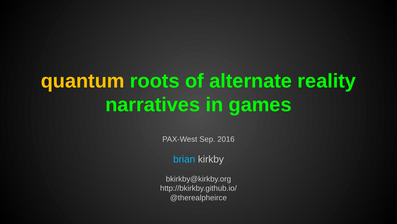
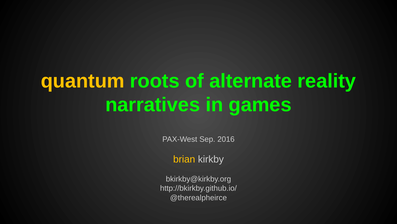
brian colour: light blue -> yellow (184, 159)
